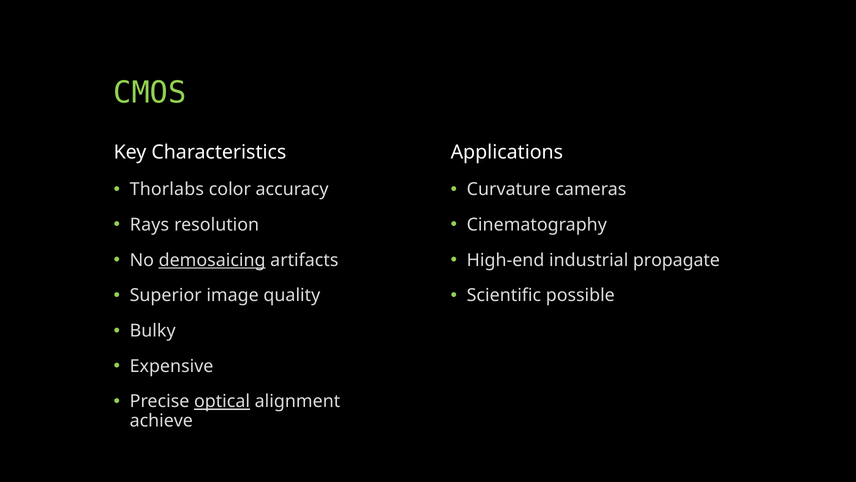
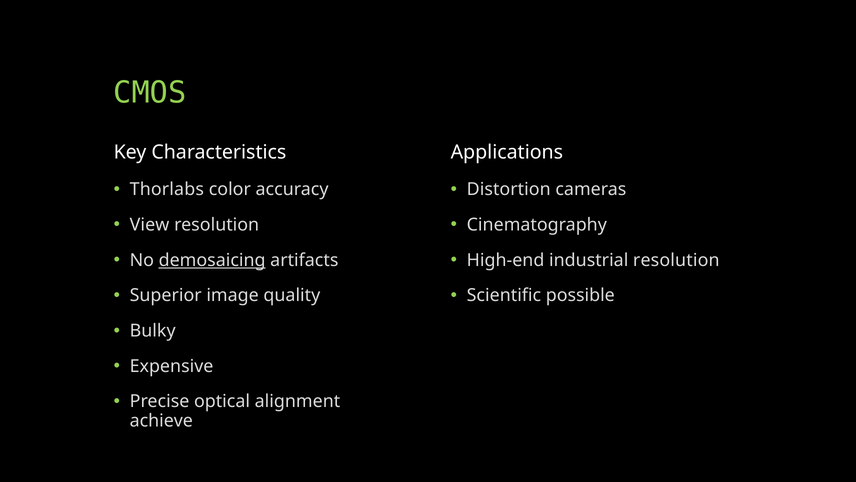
Curvature: Curvature -> Distortion (509, 189)
Rays: Rays -> View (150, 225)
industrial propagate: propagate -> resolution (676, 260)
optical underline: present -> none (222, 401)
